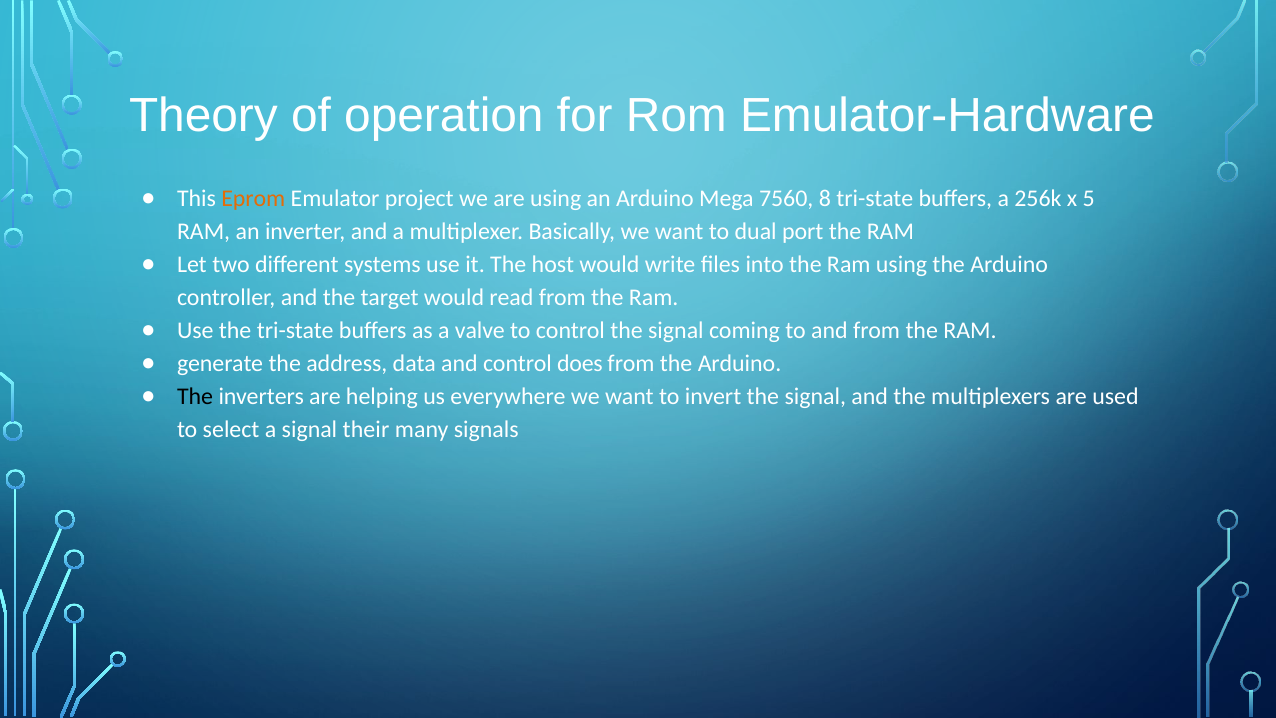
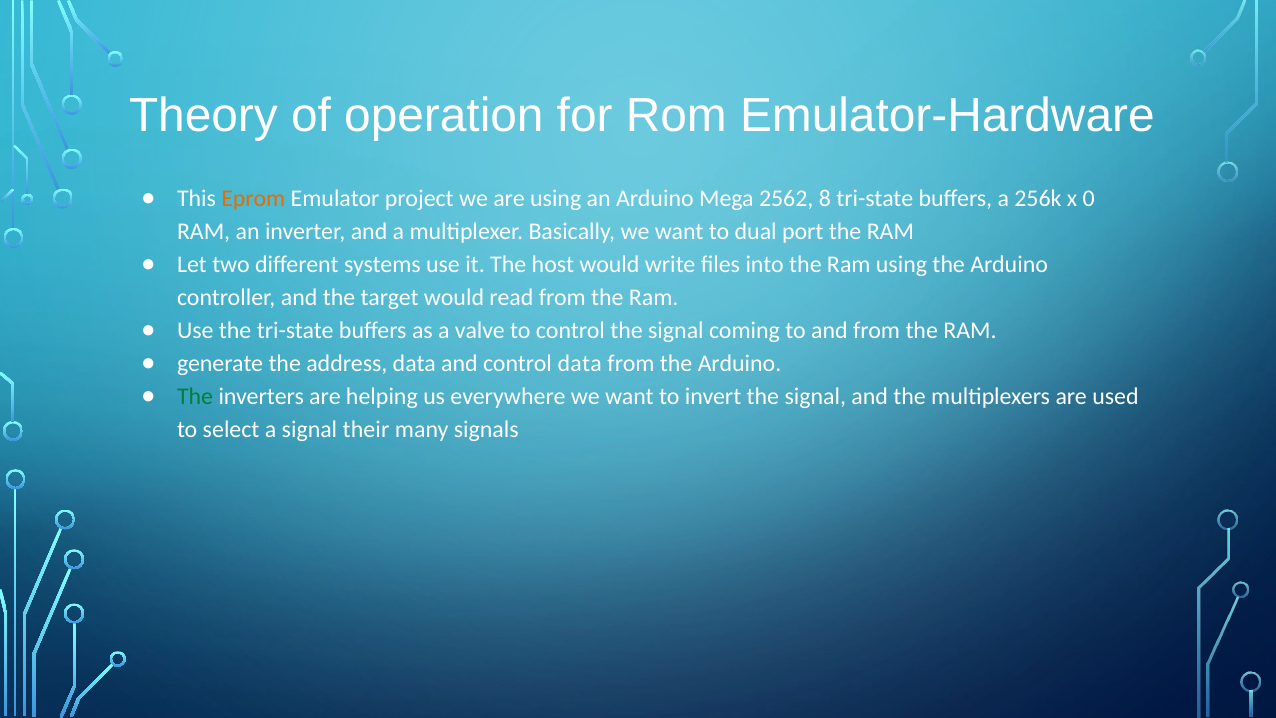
7560: 7560 -> 2562 (786, 199)
5: 5 -> 0 (1089, 199)
control does: does -> data (580, 364)
The colour: black -> green (195, 397)
